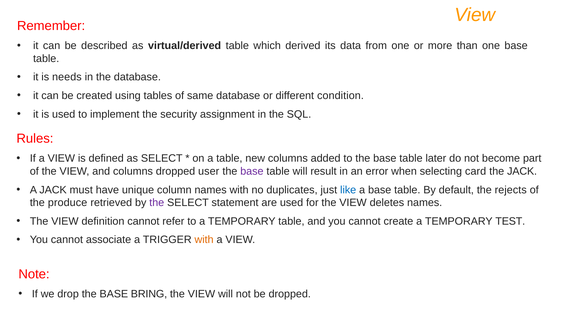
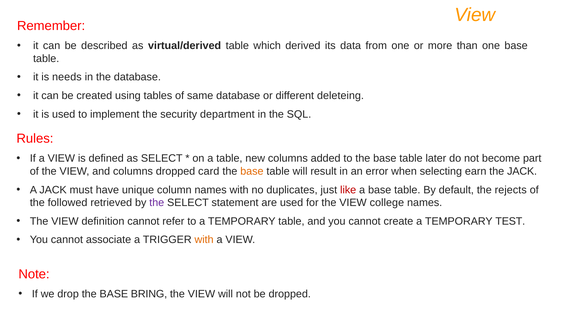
condition: condition -> deleteing (340, 96)
assignment: assignment -> department (227, 114)
user: user -> card (209, 171)
base colour: purple -> orange (252, 171)
card: card -> earn (476, 171)
like colour: blue -> red (348, 190)
produce: produce -> followed (68, 203)
deletes: deletes -> college (387, 203)
